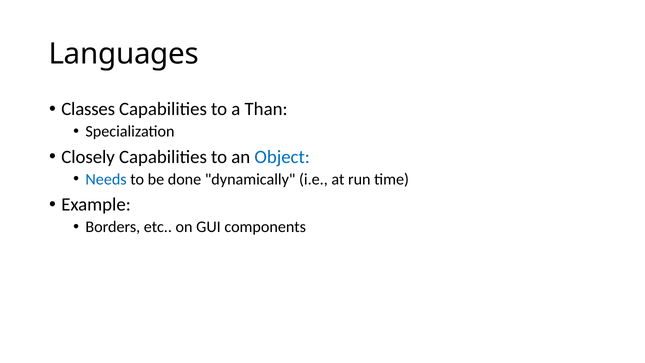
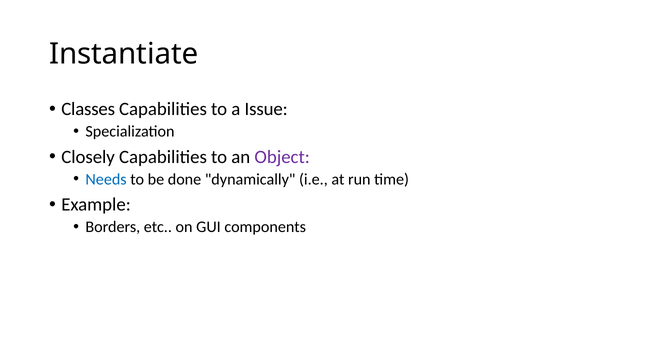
Languages: Languages -> Instantiate (124, 54)
Than: Than -> Issue (266, 109)
Object colour: blue -> purple (282, 157)
